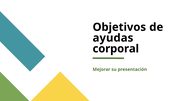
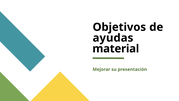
corporal: corporal -> material (116, 49)
